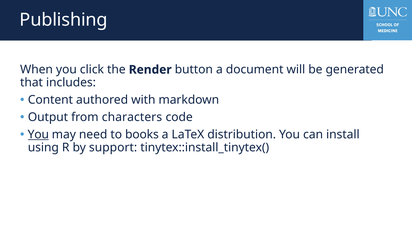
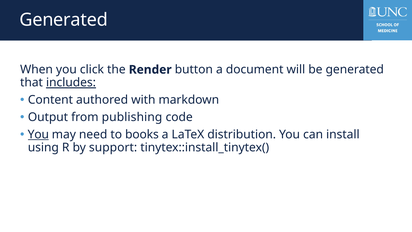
Publishing: Publishing -> Generated (64, 20)
includes underline: none -> present (71, 83)
characters: characters -> publishing (132, 117)
